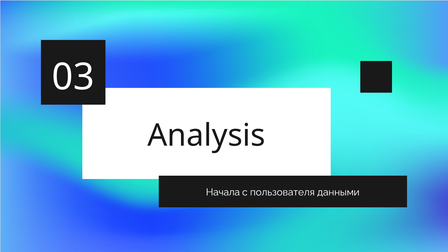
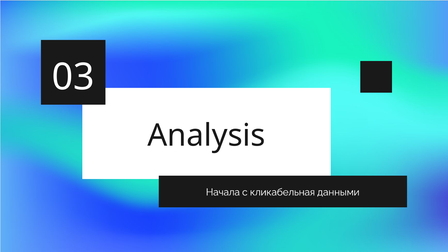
пользователя: пользователя -> кликабельная (282, 192)
